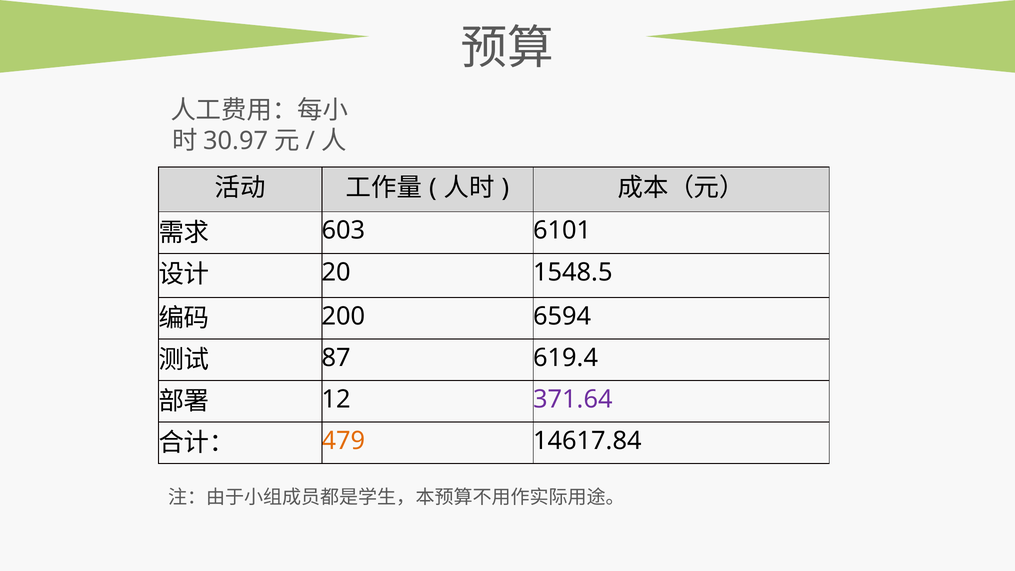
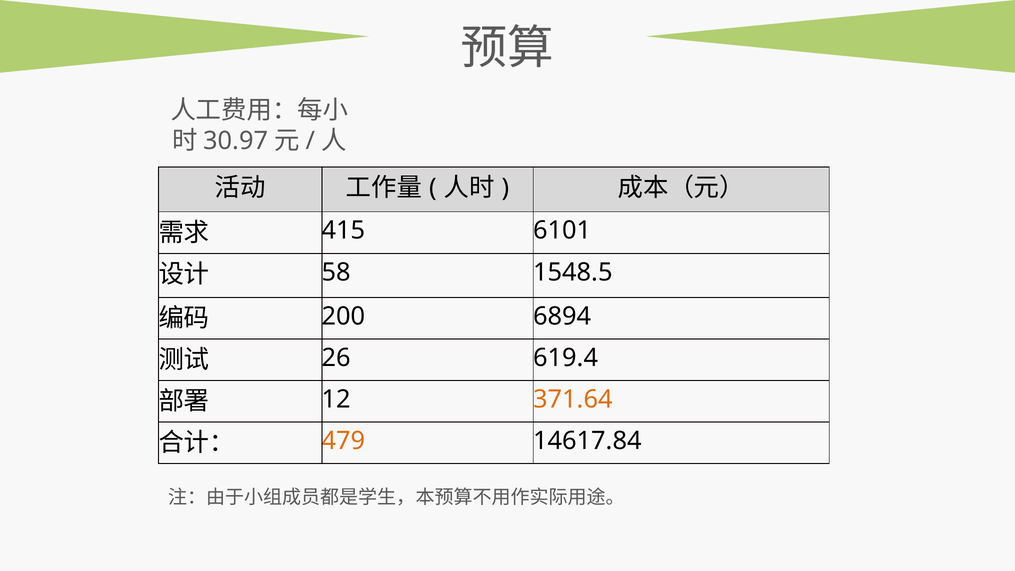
603: 603 -> 415 (344, 231)
20: 20 -> 58 (337, 272)
6594: 6594 -> 6894 (562, 316)
87: 87 -> 26 (337, 358)
371.64 colour: purple -> orange (573, 399)
